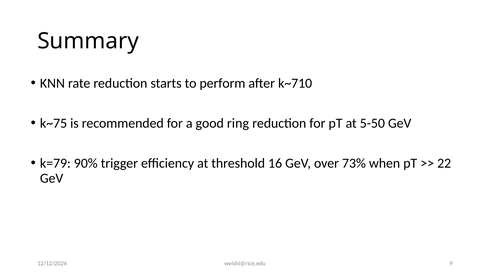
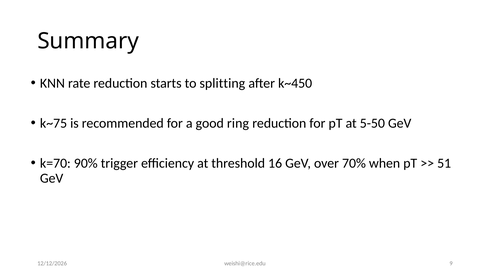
perform: perform -> splitting (222, 83)
k~710: k~710 -> k~450 (295, 83)
k=79: k=79 -> k=70 (55, 163)
73%: 73% -> 70% (354, 163)
22: 22 -> 51 (444, 163)
